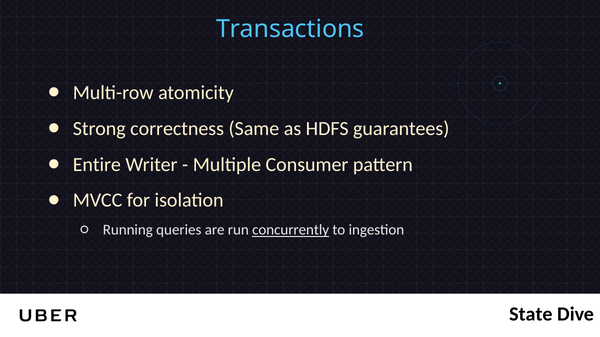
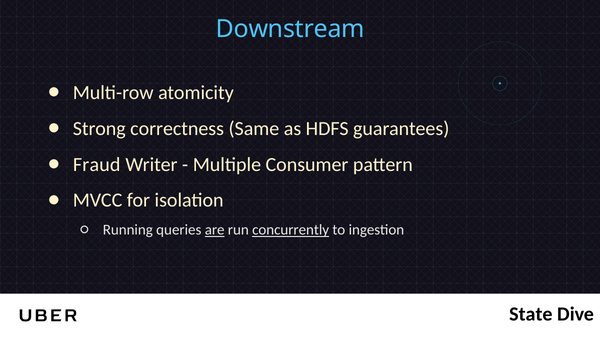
Transactions: Transactions -> Downstream (290, 29)
Entire: Entire -> Fraud (97, 165)
are underline: none -> present (215, 230)
